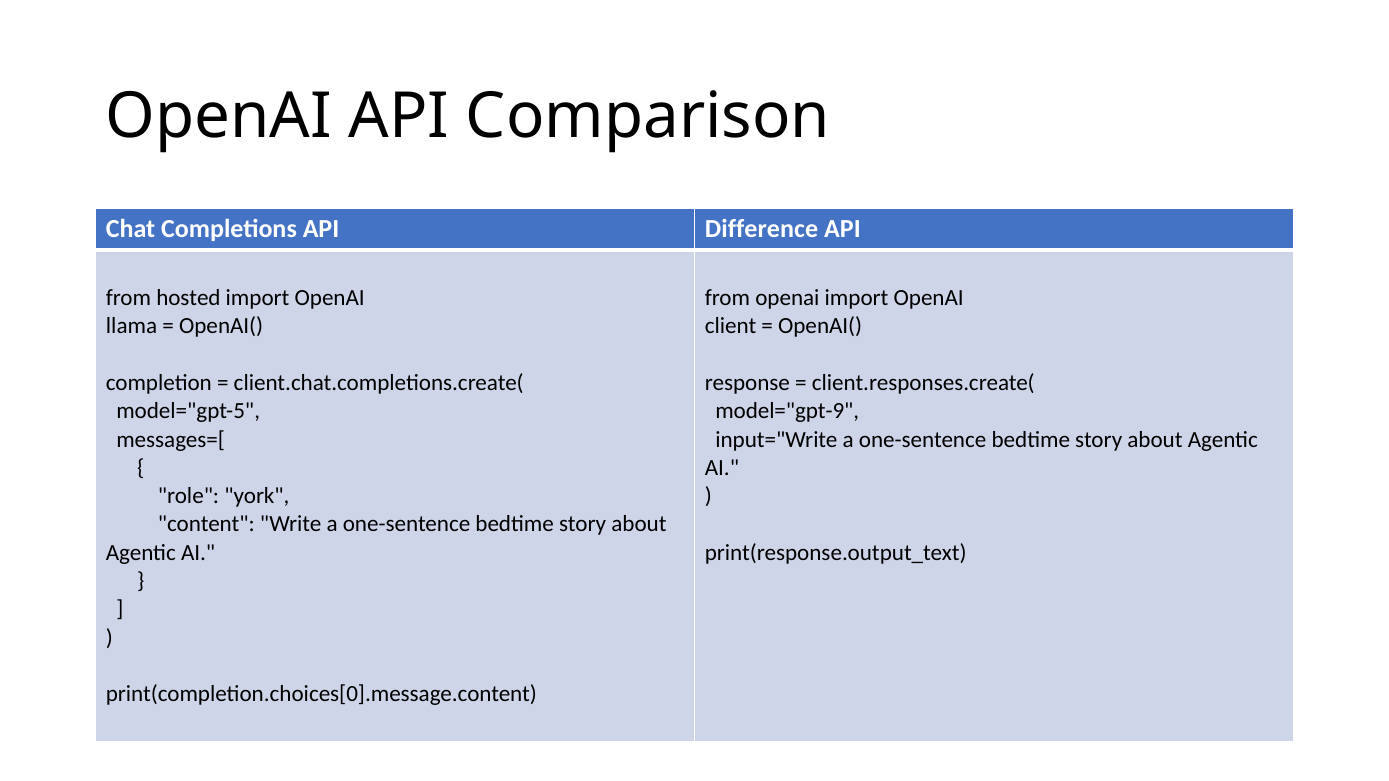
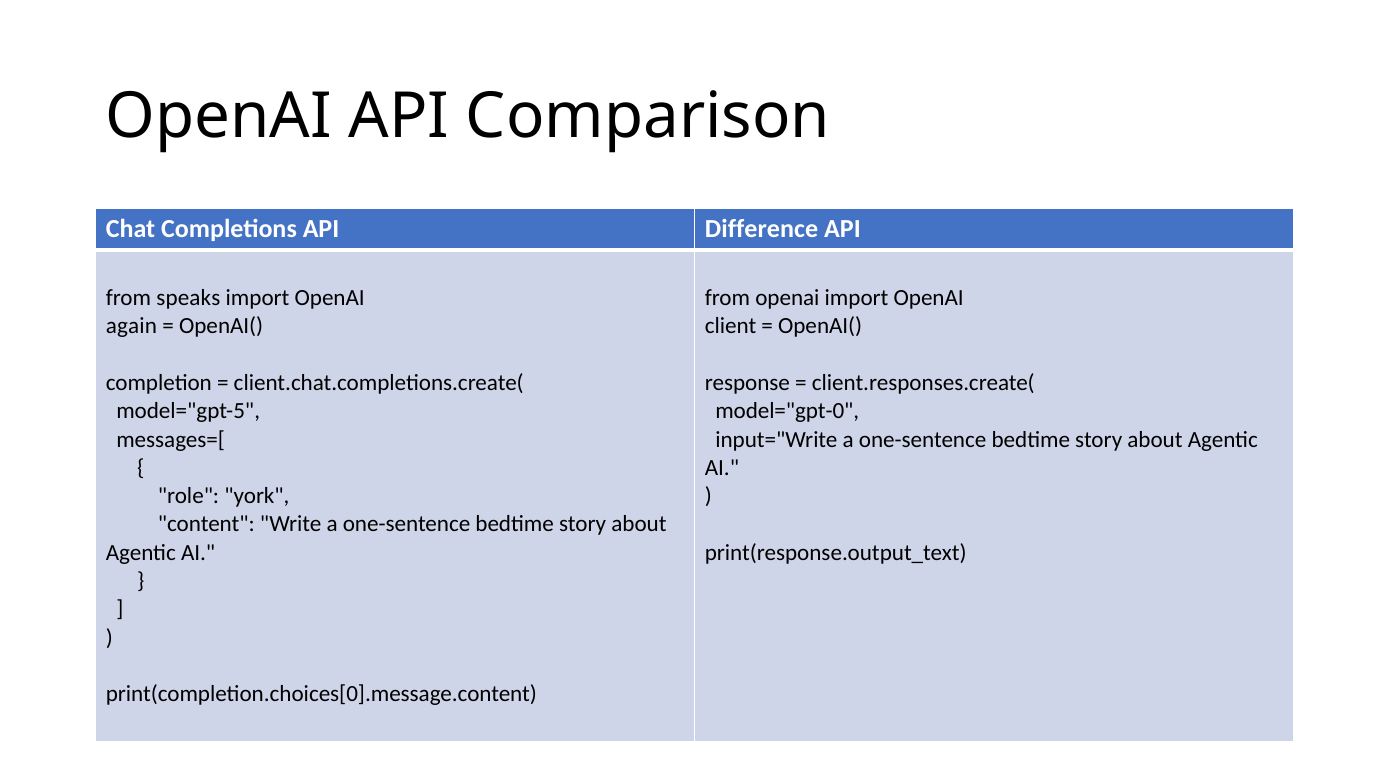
hosted: hosted -> speaks (188, 298)
llama: llama -> again (132, 326)
model="gpt-9: model="gpt-9 -> model="gpt-0 (787, 411)
